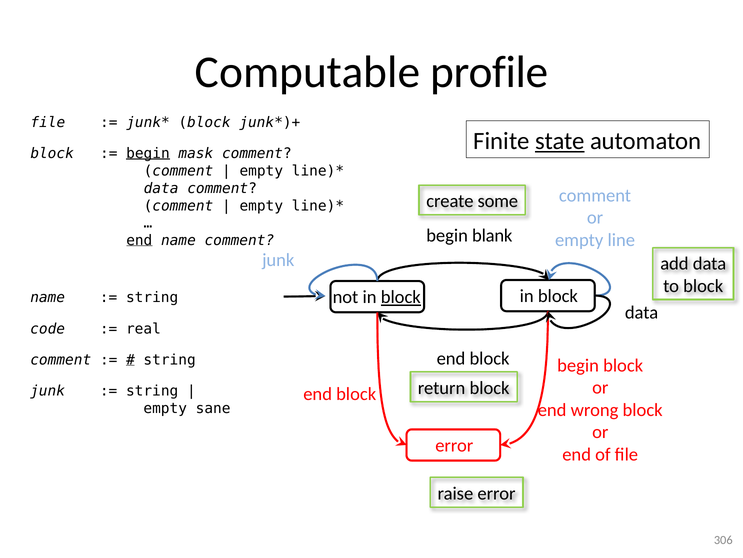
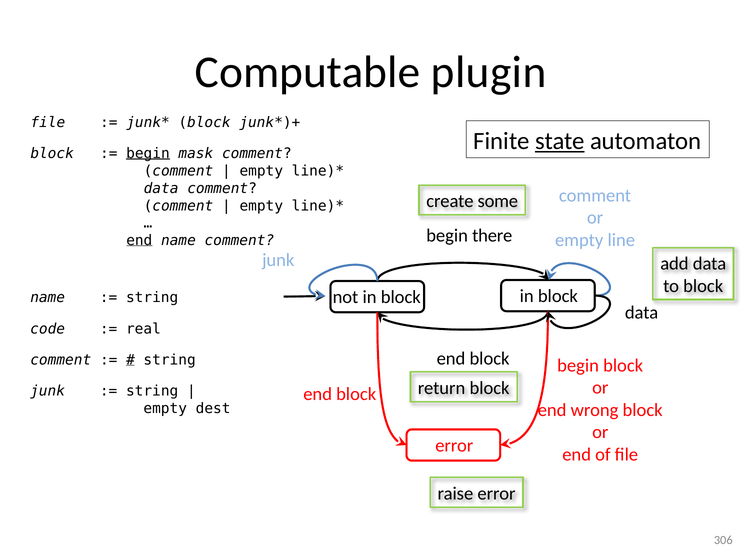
profile: profile -> plugin (489, 72)
blank: blank -> there (492, 235)
block underline: present -> none (401, 297)
sane: sane -> dest (213, 408)
